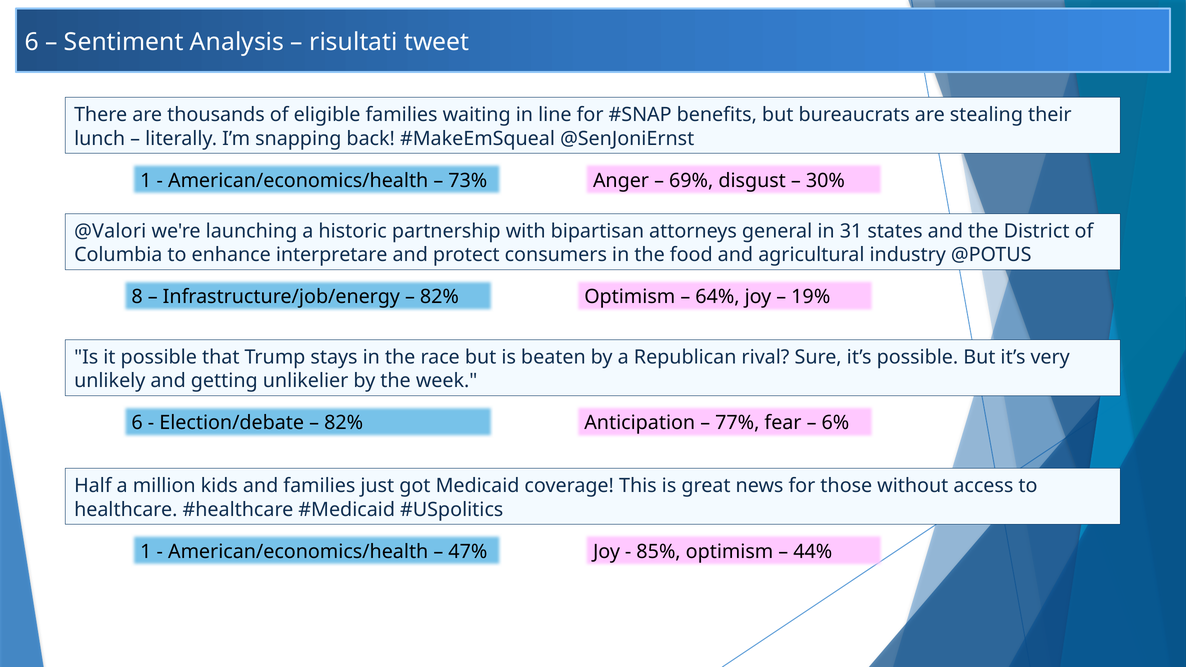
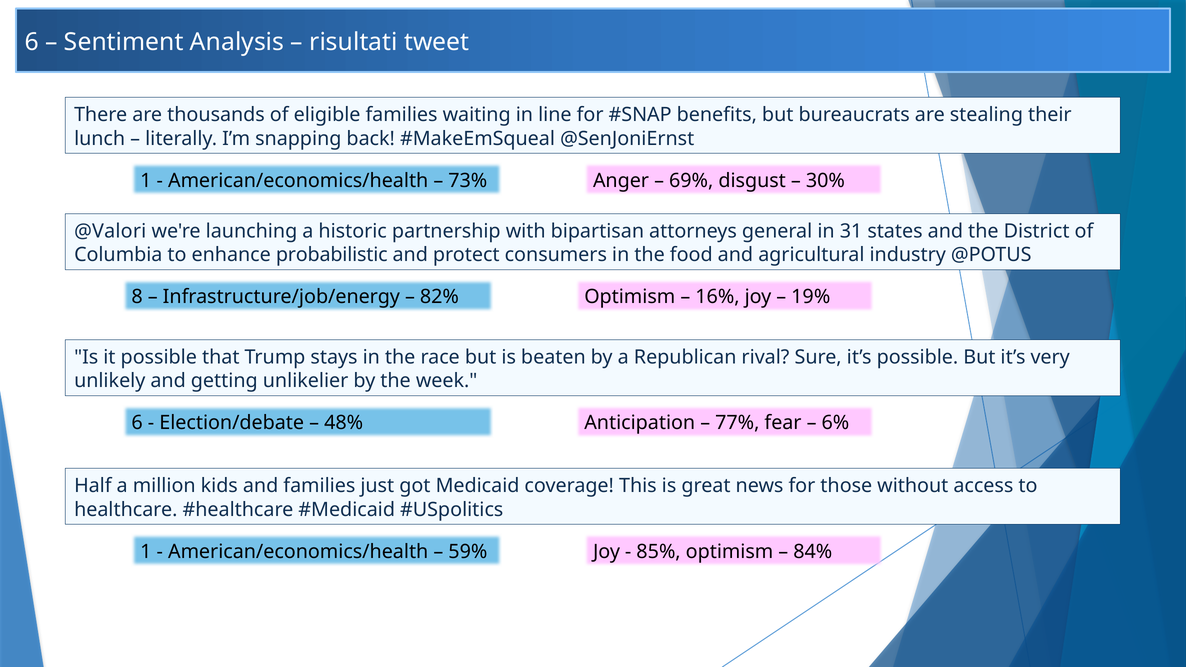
interpretare: interpretare -> probabilistic (332, 255)
64%: 64% -> 16% (717, 297)
82%: 82% -> 48% (344, 423)
47%: 47% -> 59% (468, 552)
44%: 44% -> 84% (813, 552)
